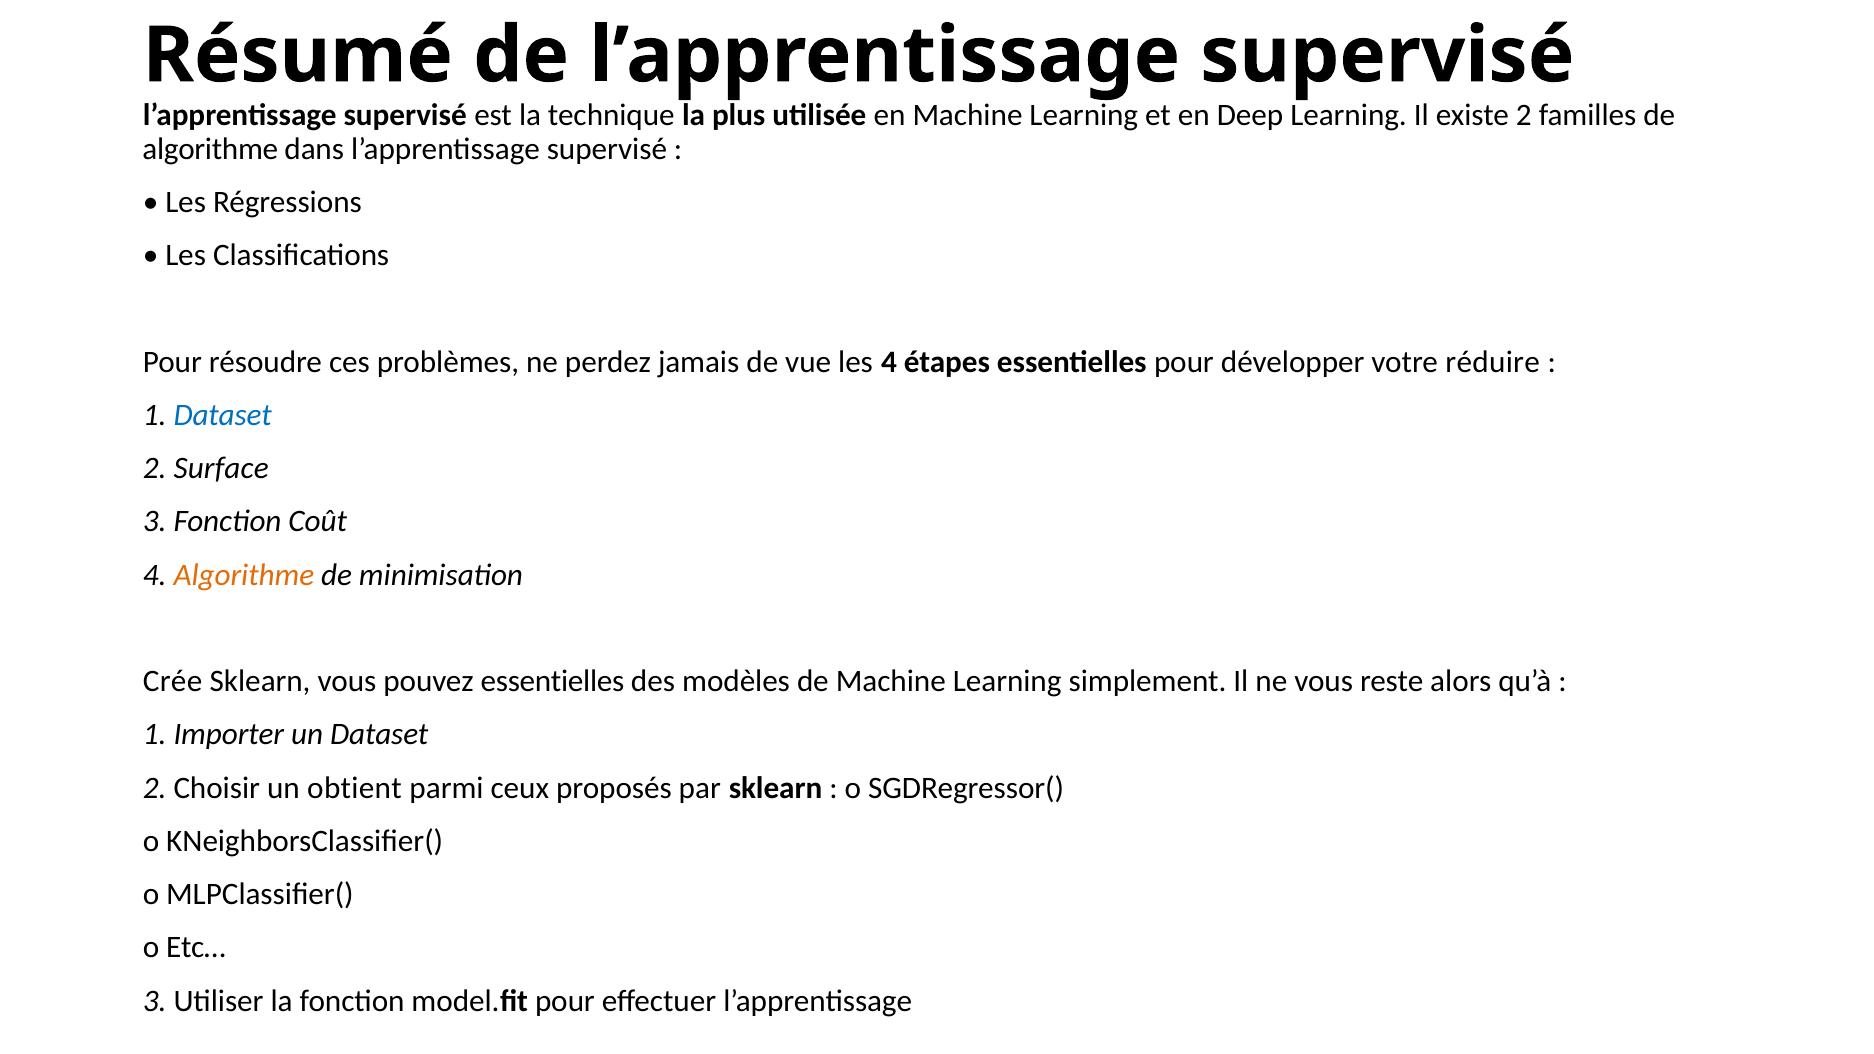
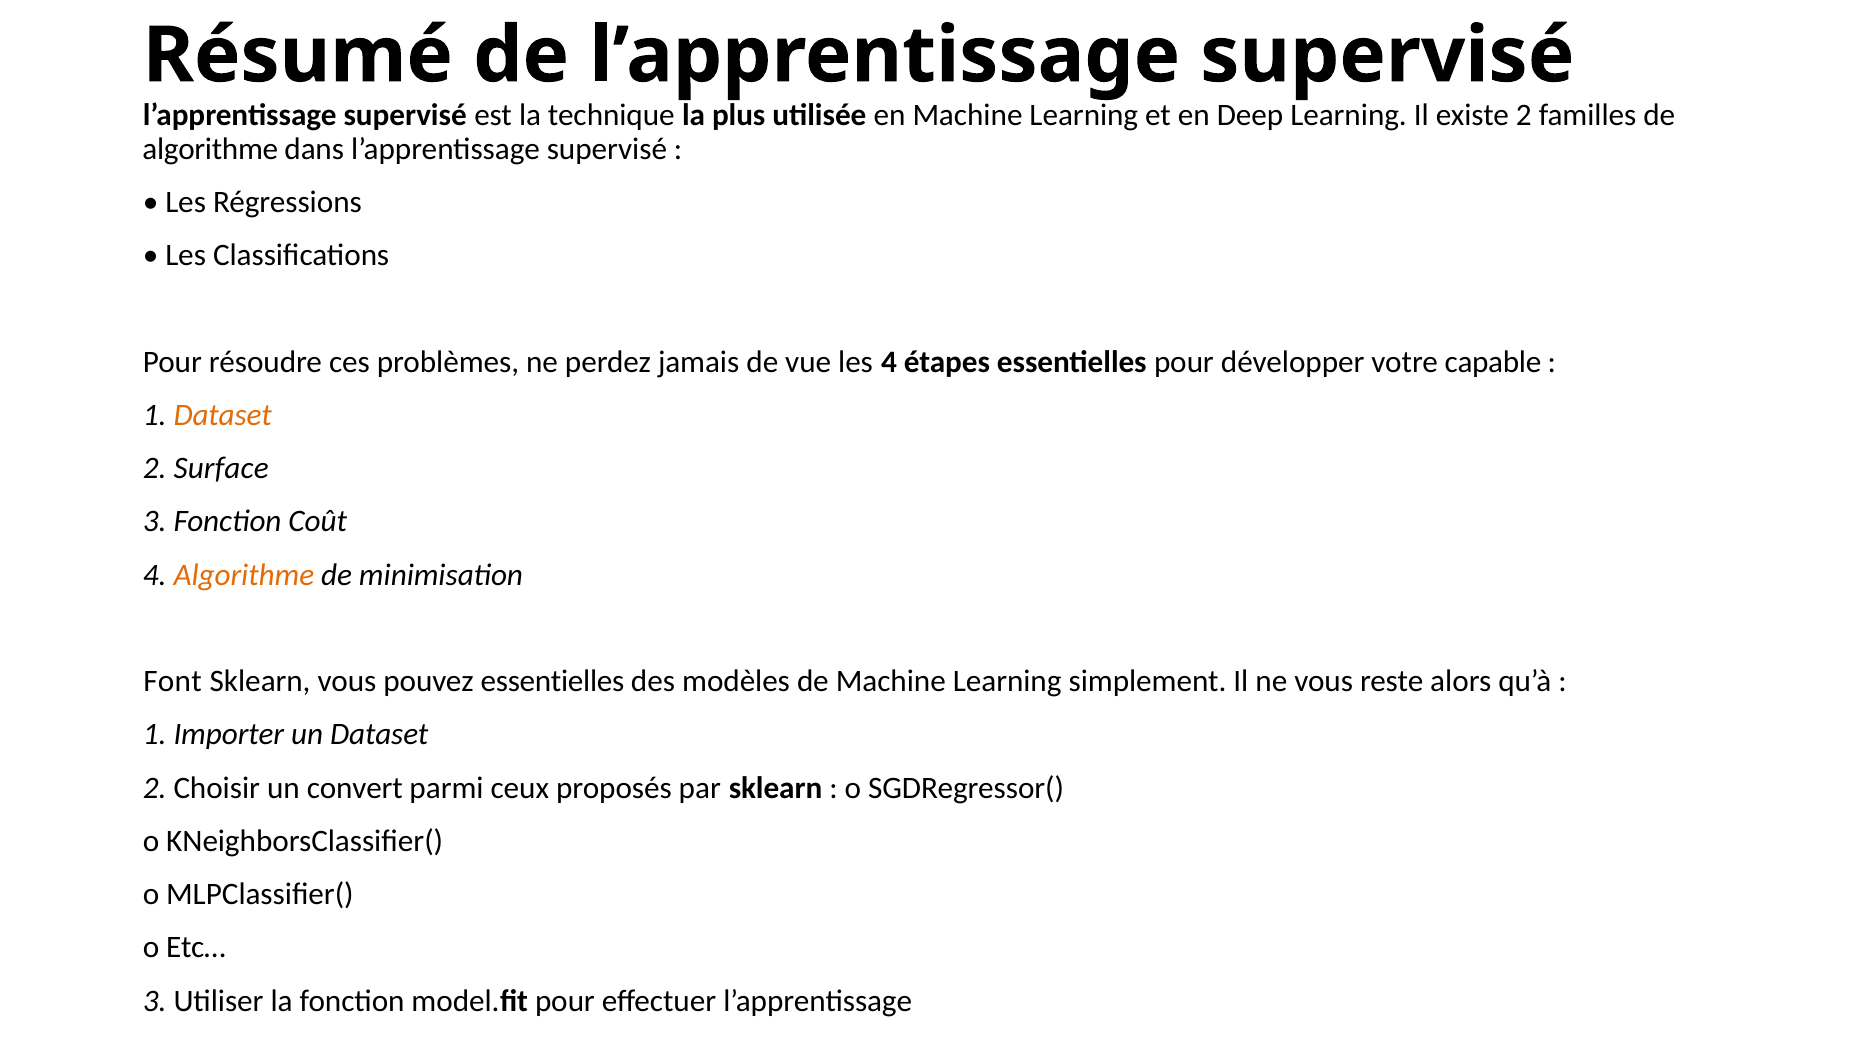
réduire: réduire -> capable (1493, 362)
Dataset colour: blue -> orange (223, 415)
Crée: Crée -> Font (173, 681)
obtient: obtient -> convert (355, 788)
